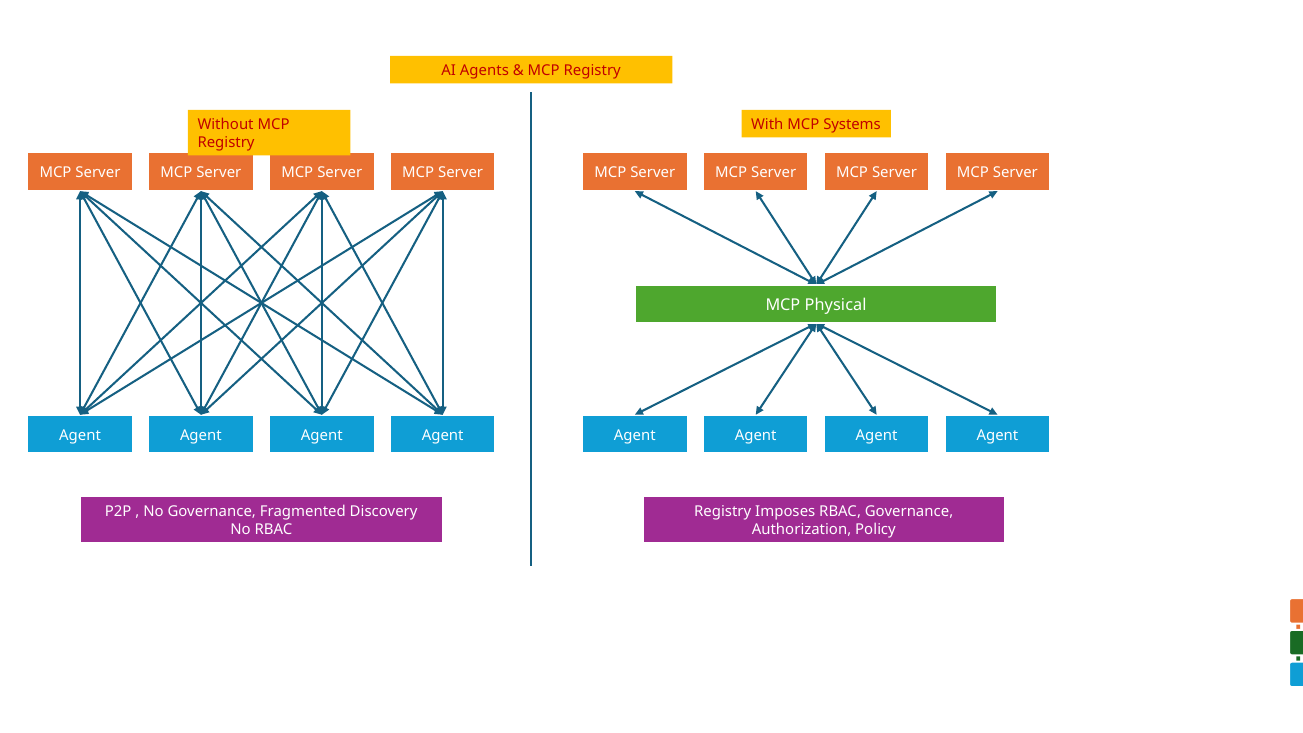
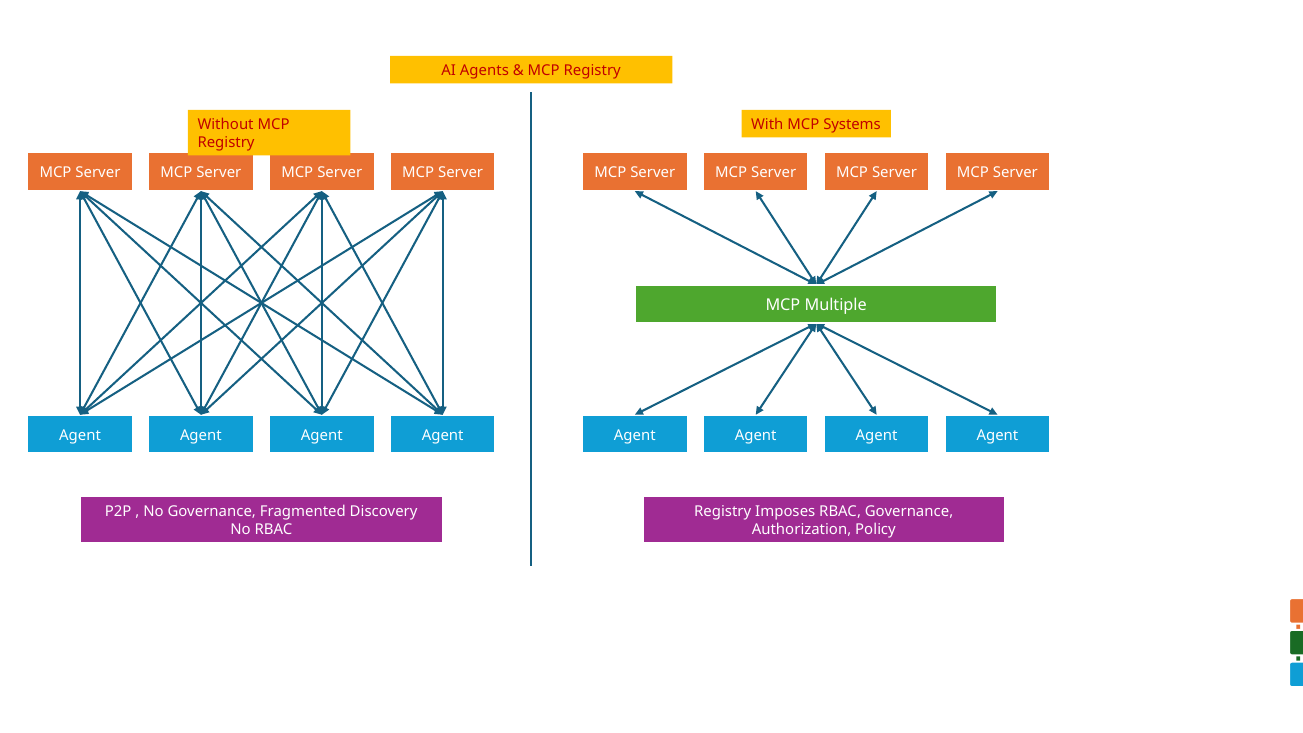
Physical: Physical -> Multiple (836, 305)
